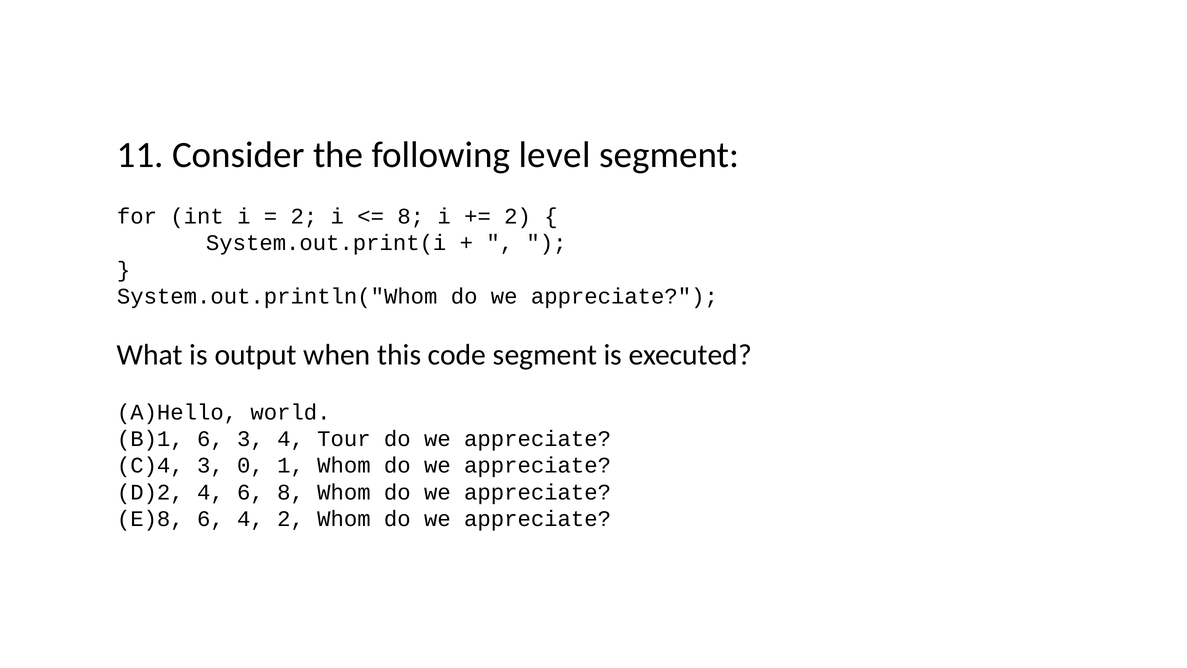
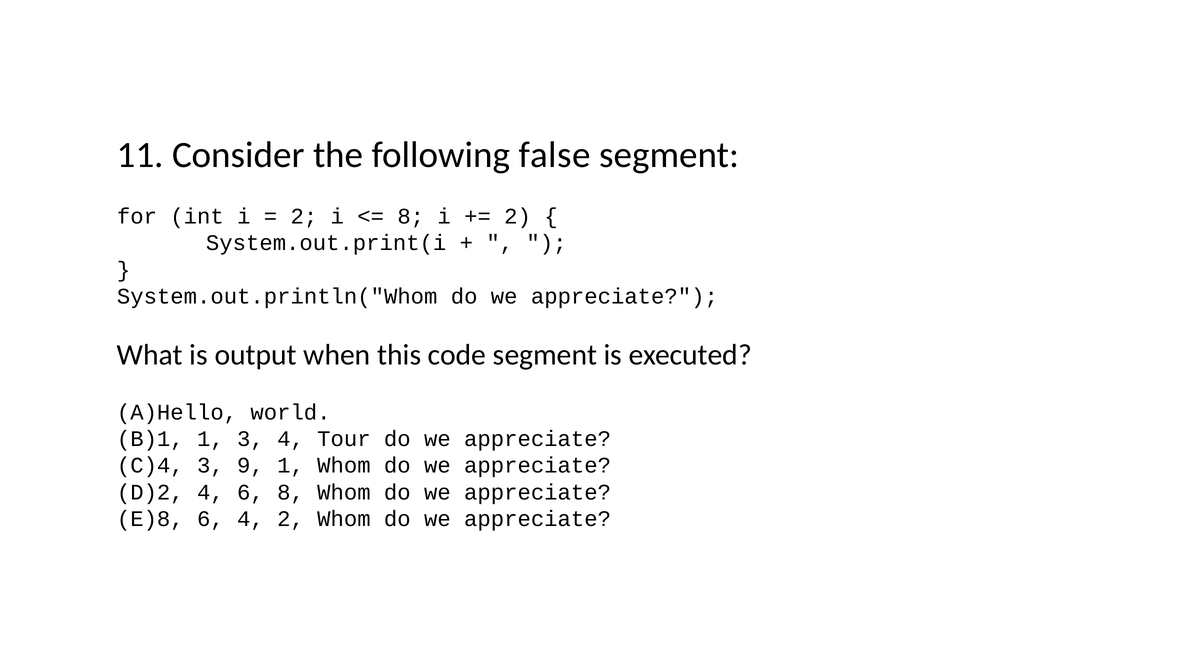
level: level -> false (555, 155)
6: 6 -> 1 (210, 439)
0: 0 -> 9 (250, 465)
